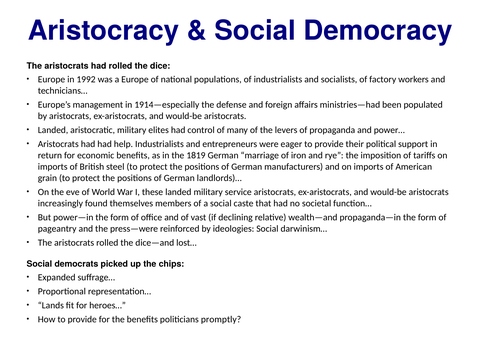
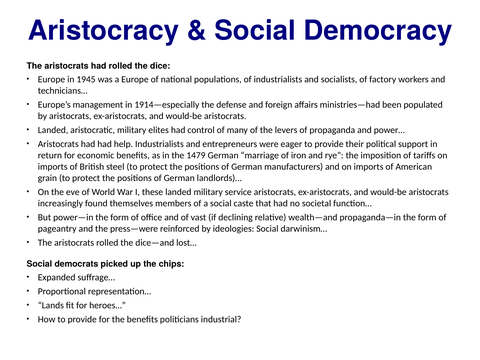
1992: 1992 -> 1945 (86, 80)
1819: 1819 -> 1479 (196, 155)
promptly: promptly -> industrial (221, 319)
